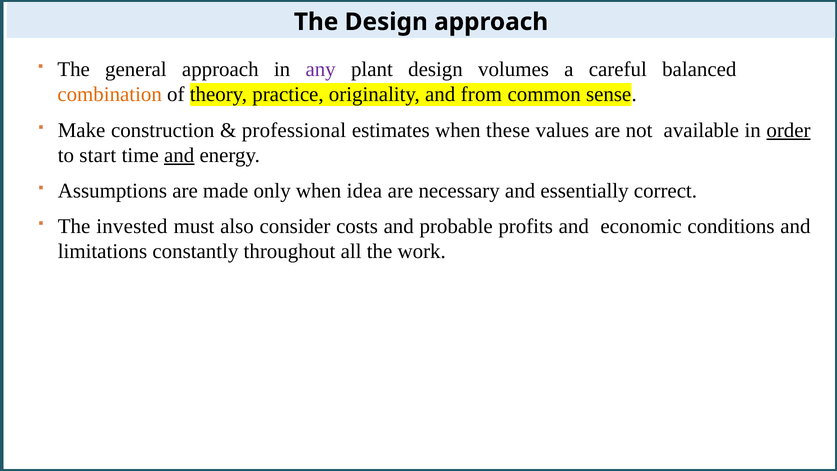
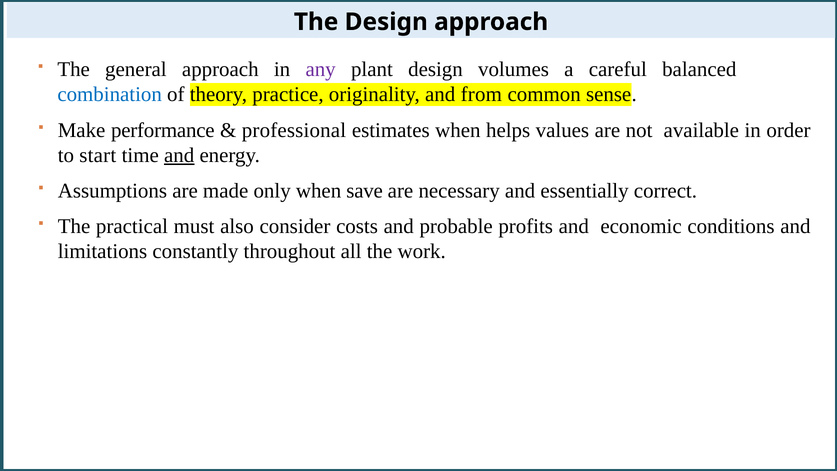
combination colour: orange -> blue (110, 95)
construction: construction -> performance (163, 130)
these: these -> helps (508, 130)
order underline: present -> none (788, 130)
idea: idea -> save (365, 191)
invested: invested -> practical (132, 226)
